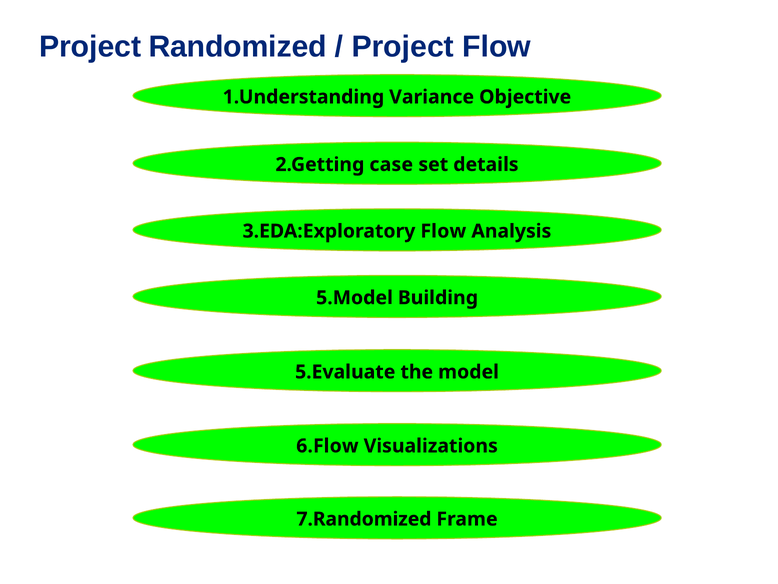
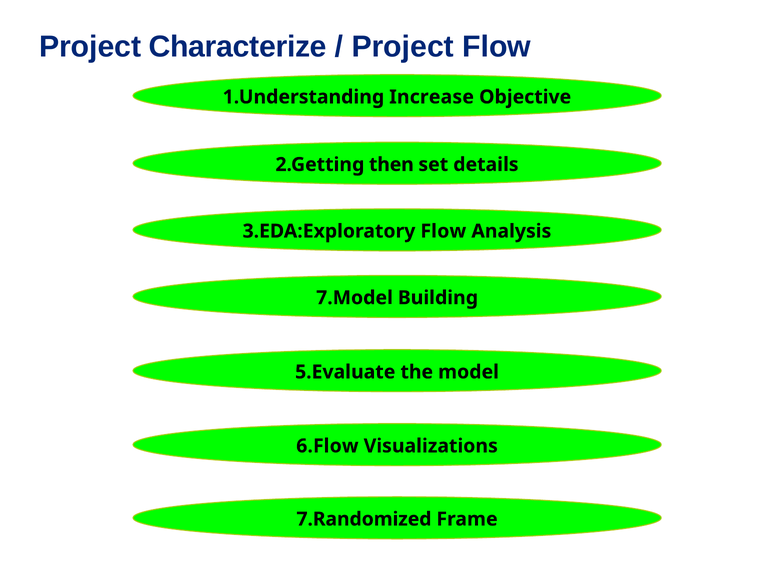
Randomized: Randomized -> Characterize (238, 47)
Variance: Variance -> Increase (432, 97)
case: case -> then (391, 164)
5.Model: 5.Model -> 7.Model (354, 298)
